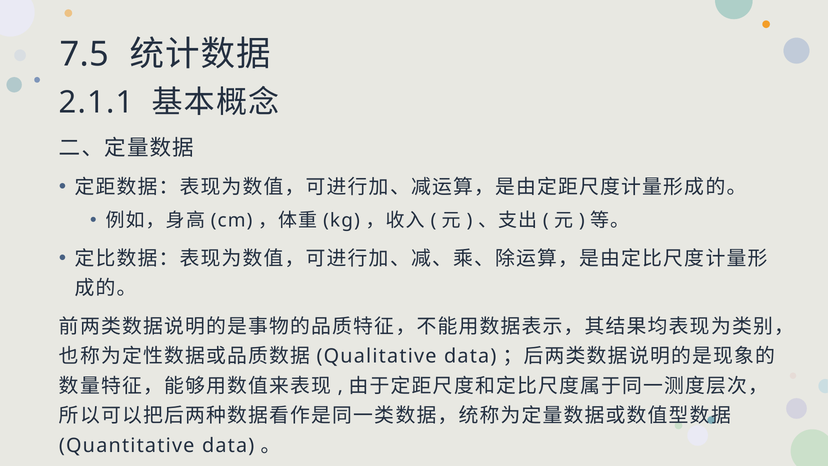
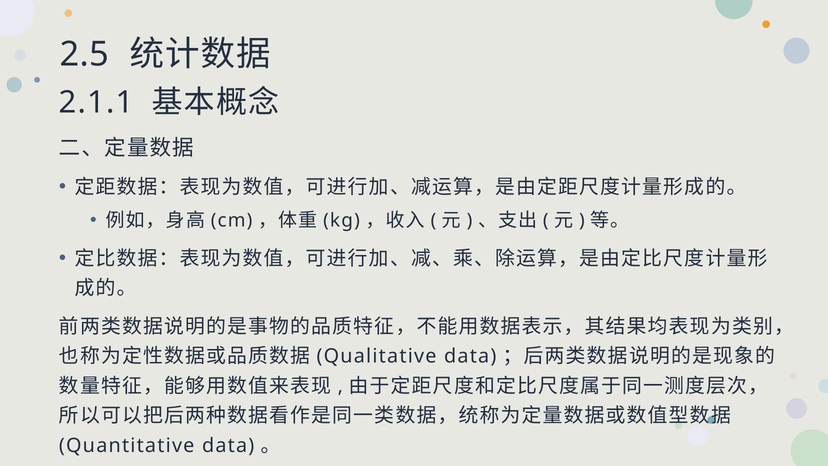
7.5: 7.5 -> 2.5 (84, 54)
